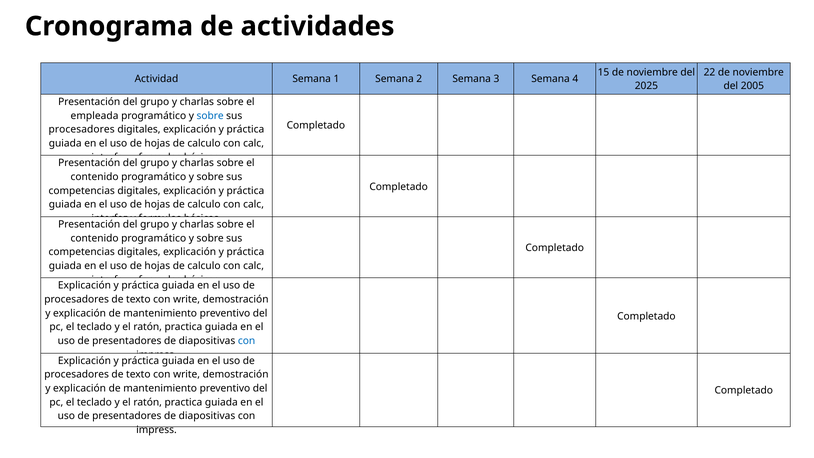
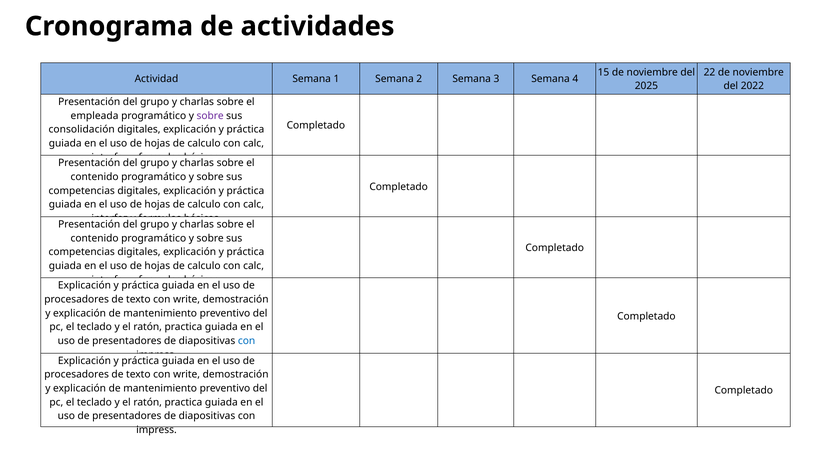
2005: 2005 -> 2022 (752, 86)
sobre colour: blue -> purple (210, 116)
procesadores: procesadores -> consolidación (82, 129)
